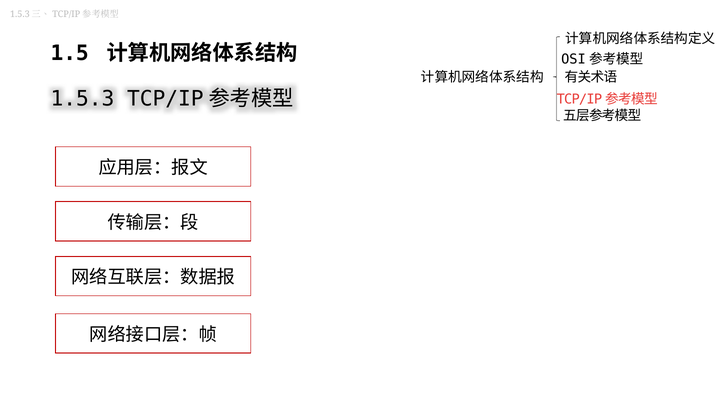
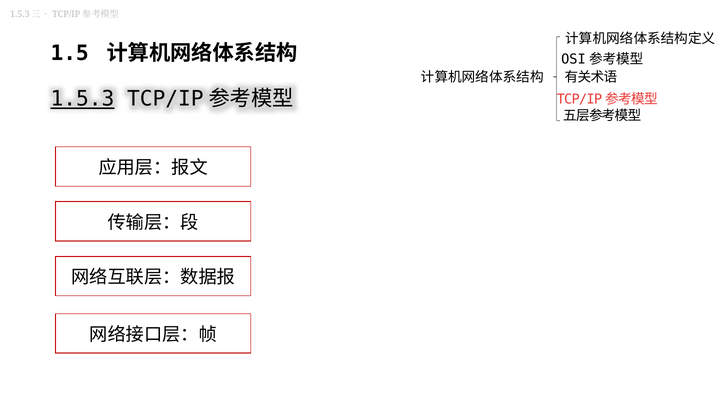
1.5.3 underline: none -> present (82, 99)
